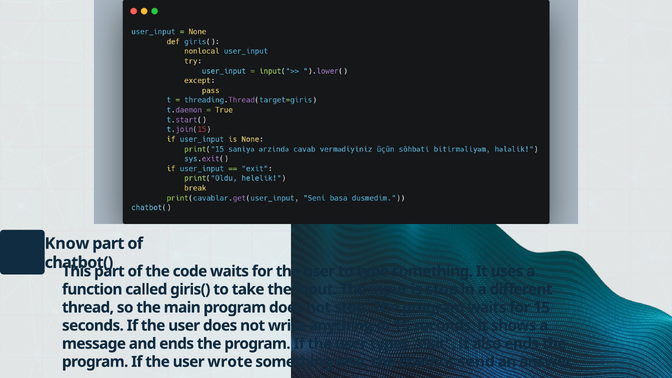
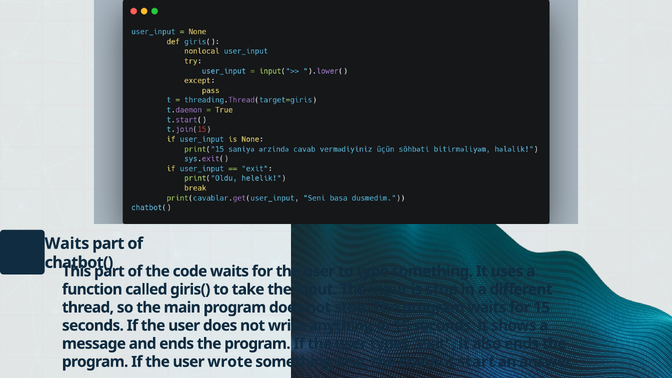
Know: Know -> Waits (67, 244)
send: send -> start (476, 362)
